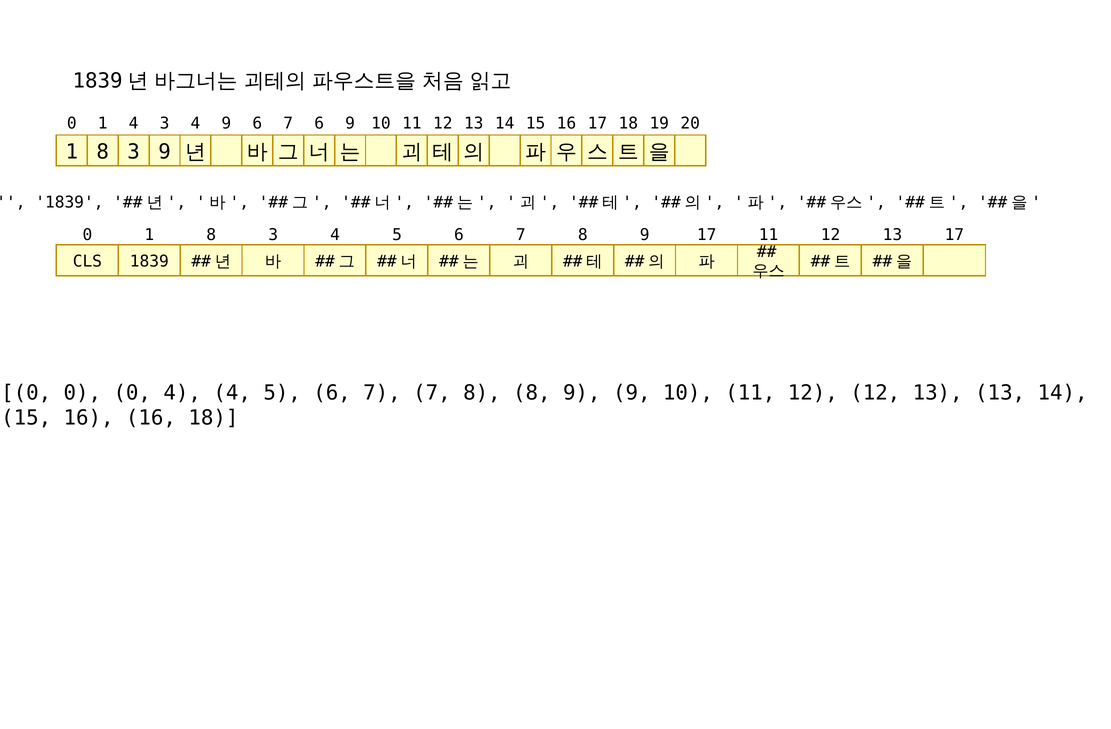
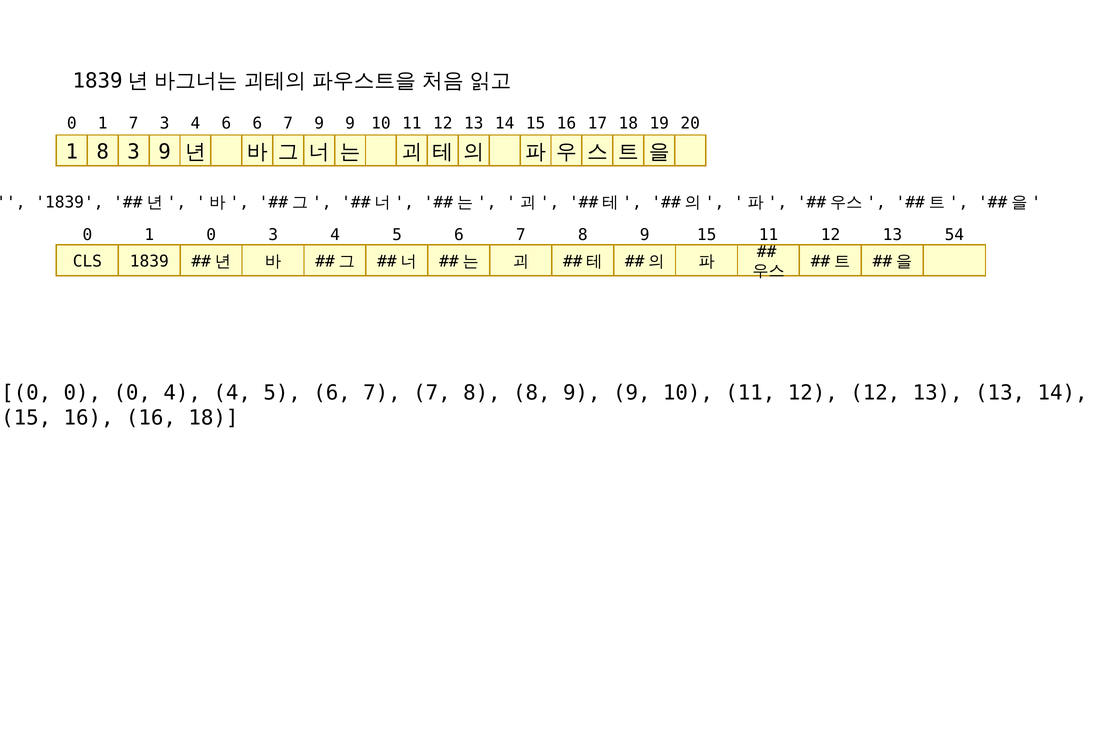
1 4: 4 -> 7 (134, 124)
4 9: 9 -> 6 (226, 124)
7 6: 6 -> 9 (319, 124)
0 1 8: 8 -> 0 (211, 235)
9 17: 17 -> 15 (707, 235)
13 17: 17 -> 54 (954, 235)
